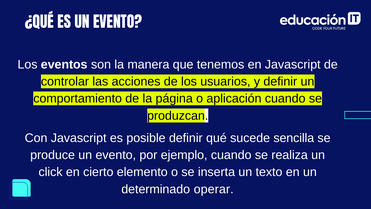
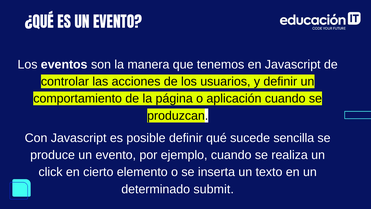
operar: operar -> submit (214, 189)
